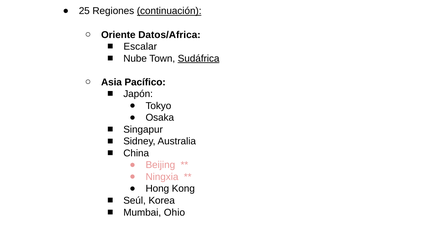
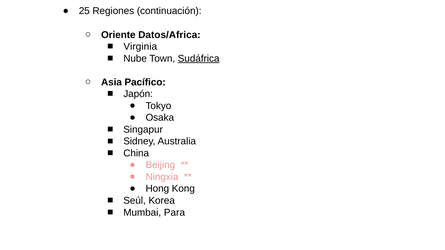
continuación underline: present -> none (169, 11)
Escalar: Escalar -> Virginia (140, 47)
Ohio: Ohio -> Para (174, 213)
